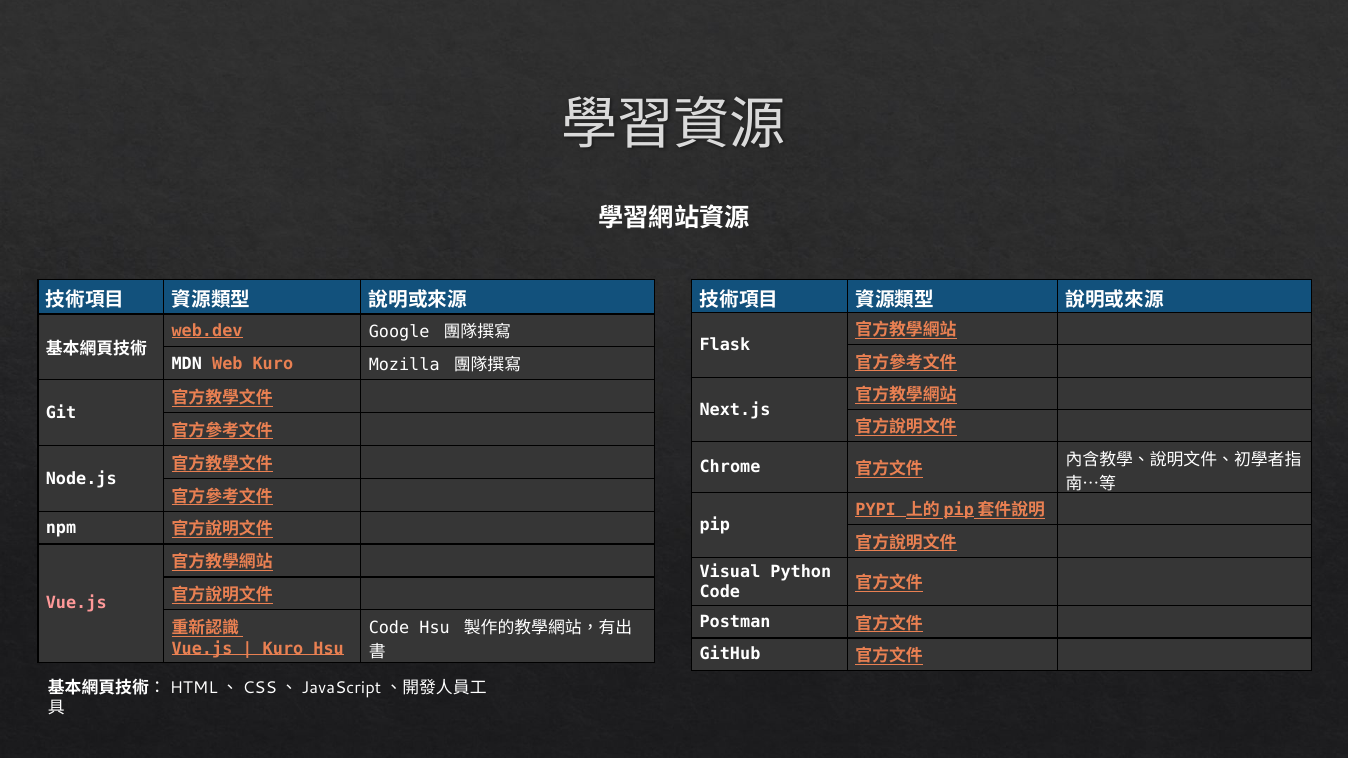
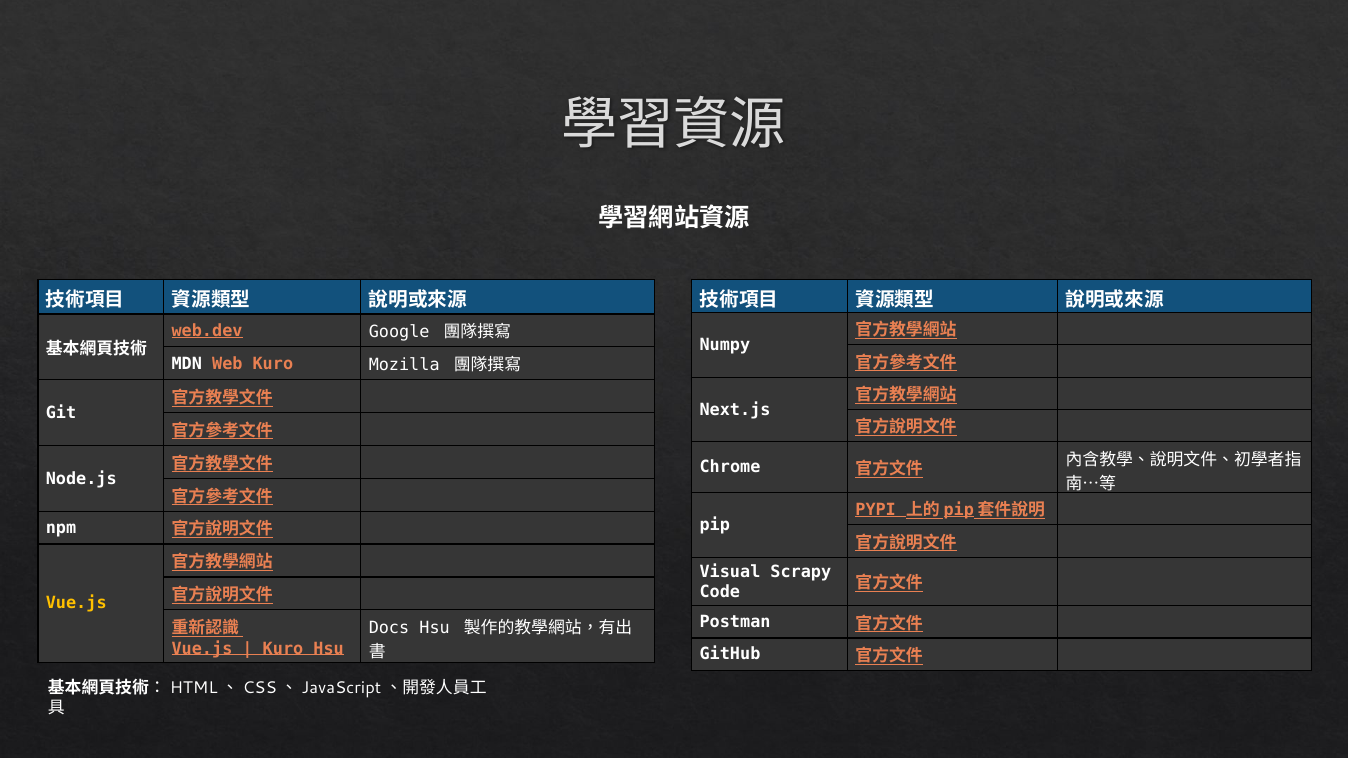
Flask: Flask -> Numpy (725, 345)
Python: Python -> Scrapy (801, 572)
Vue.js colour: pink -> yellow (76, 604)
Code: Code -> Docs (389, 628)
